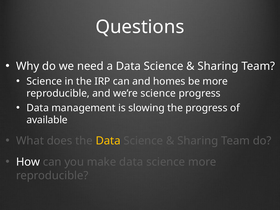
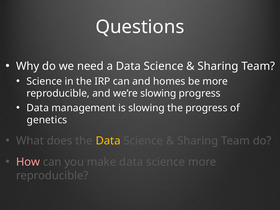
we’re science: science -> slowing (158, 93)
available: available -> genetics (47, 120)
How colour: white -> pink (28, 162)
